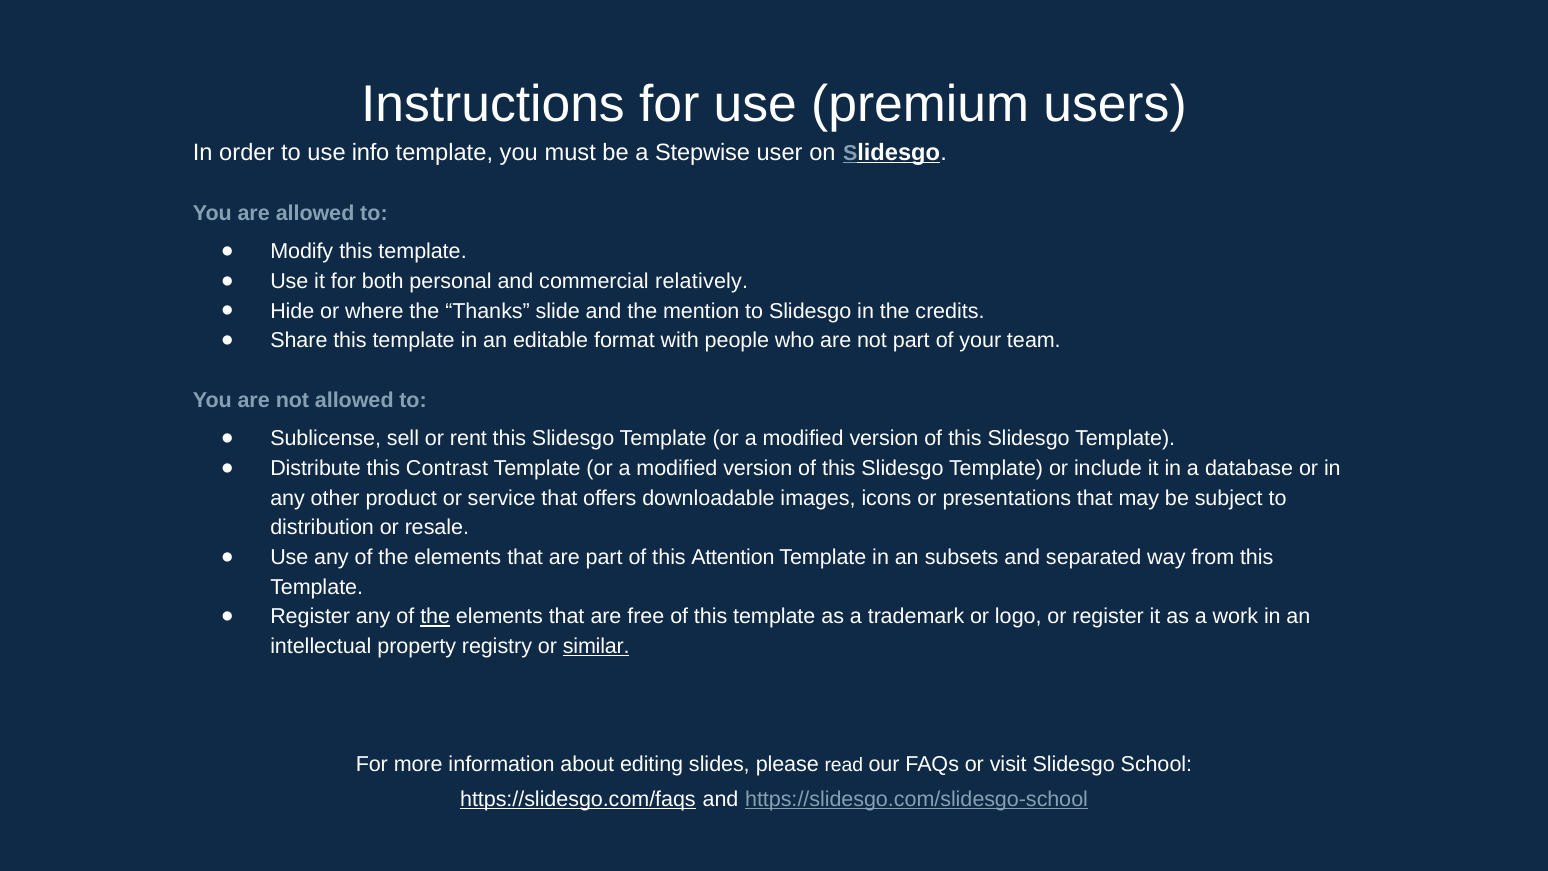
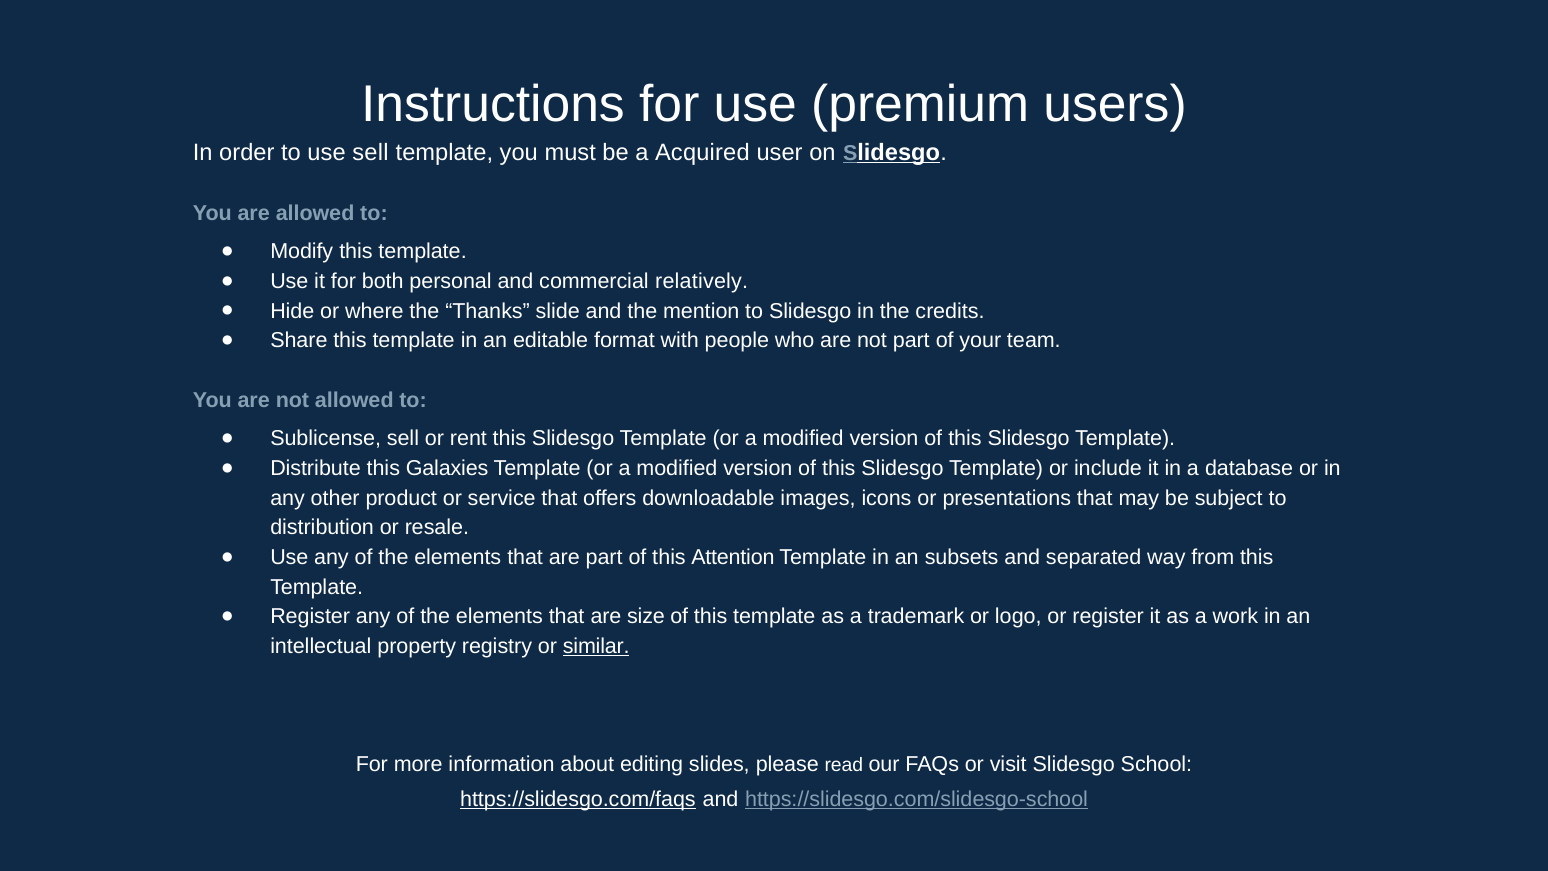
use info: info -> sell (370, 152)
Stepwise: Stepwise -> Acquired (702, 152)
Contrast: Contrast -> Galaxies (447, 468)
the underline: present -> none (435, 617)
free: free -> size (646, 617)
